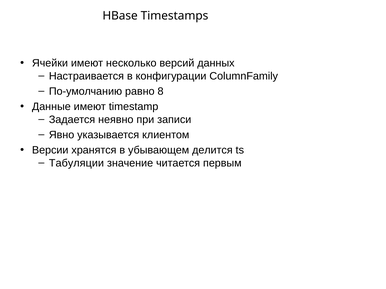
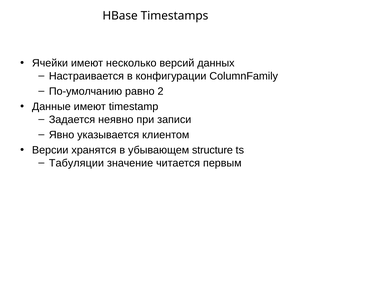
8: 8 -> 2 (161, 91)
делится: делится -> structure (212, 150)
